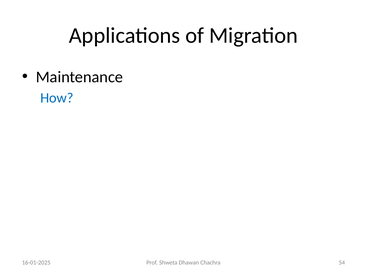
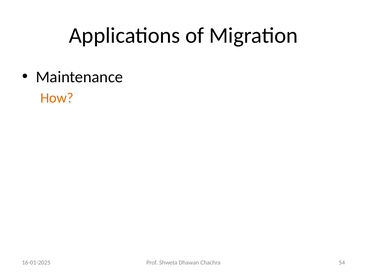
How colour: blue -> orange (57, 98)
